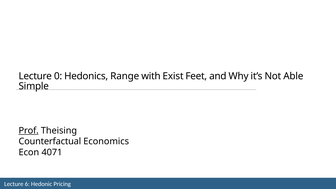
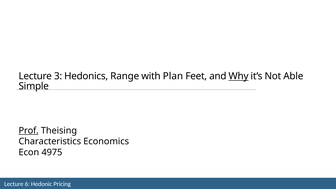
0: 0 -> 3 (58, 76)
Exist: Exist -> Plan (173, 76)
Why underline: none -> present (239, 76)
Counterfactual: Counterfactual -> Characteristics (50, 141)
4071: 4071 -> 4975 (52, 152)
